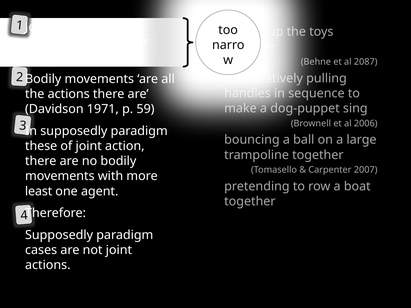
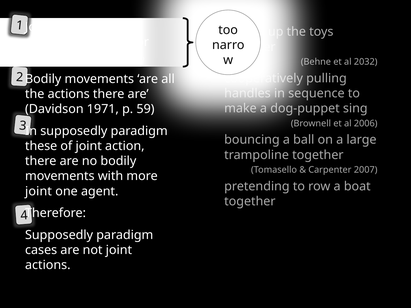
2087: 2087 -> 2032 (366, 62)
least: least -> joint (39, 191)
